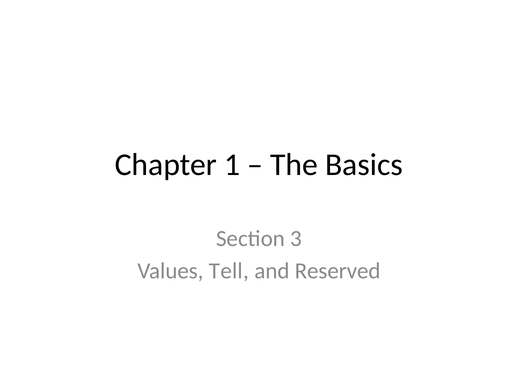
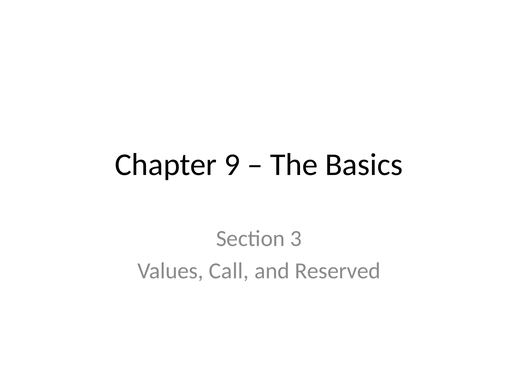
1: 1 -> 9 (232, 165)
Tell: Tell -> Call (229, 270)
